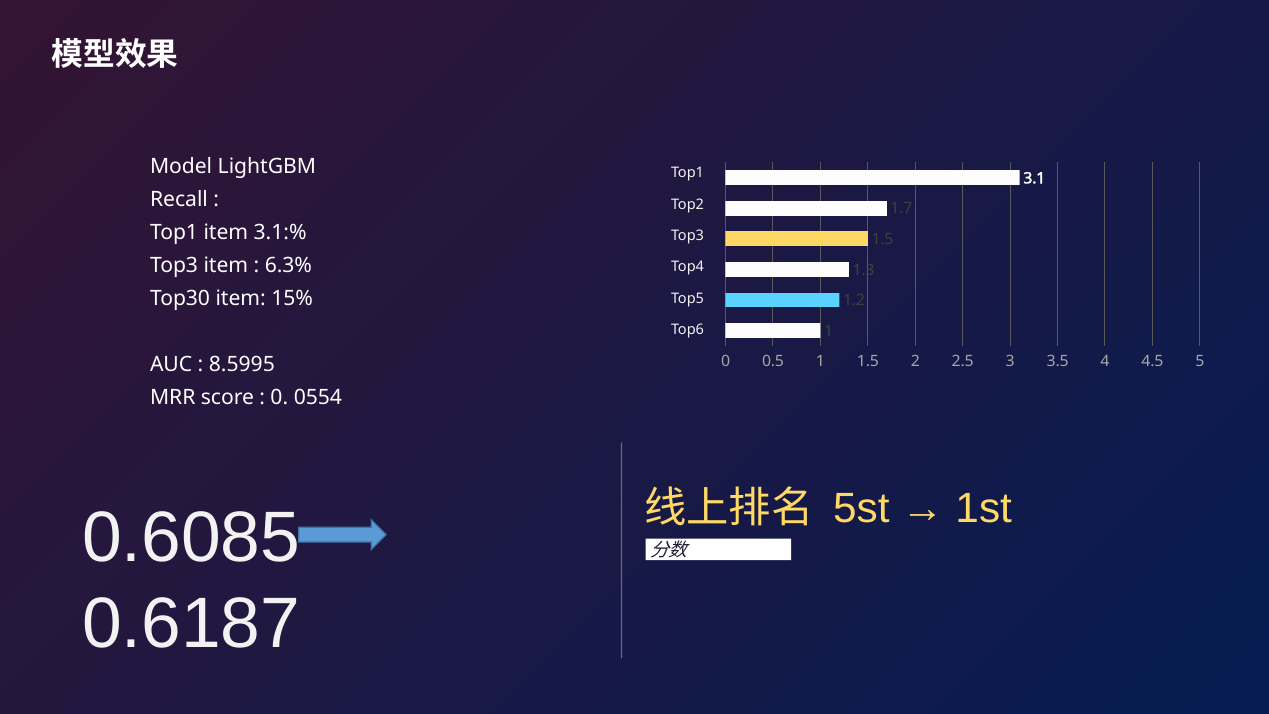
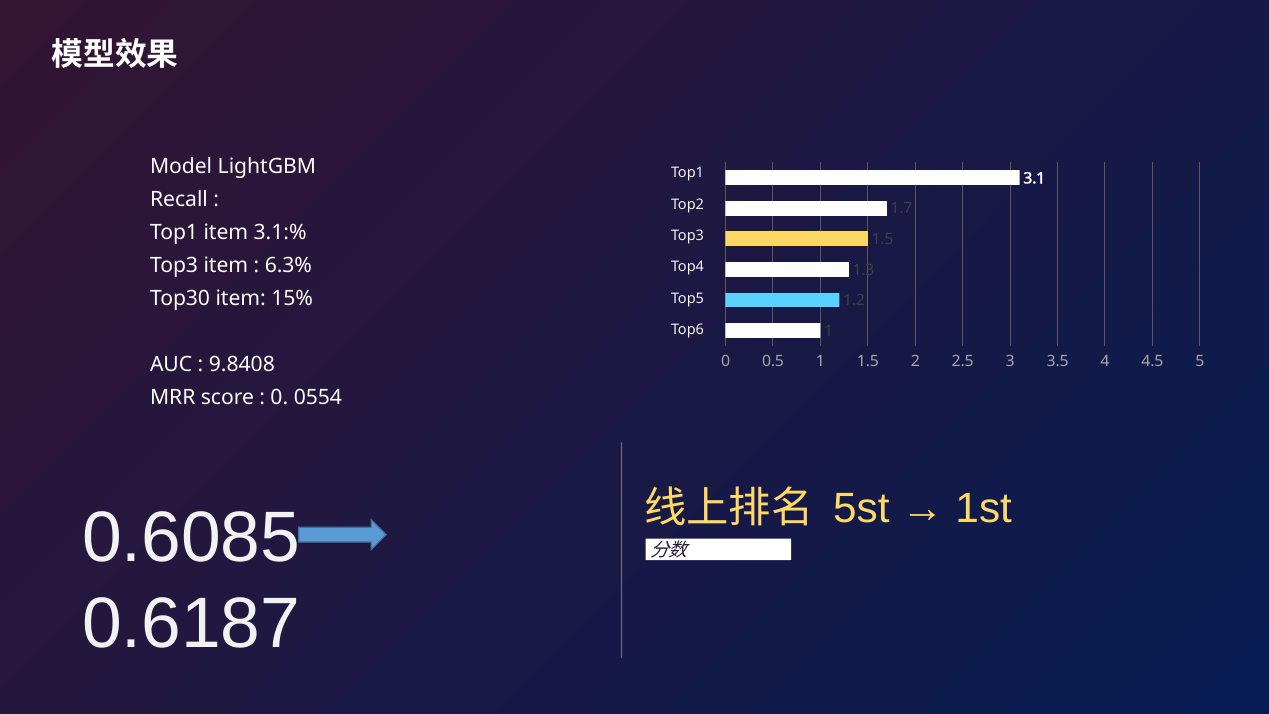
8.5995: 8.5995 -> 9.8408 (242, 364)
